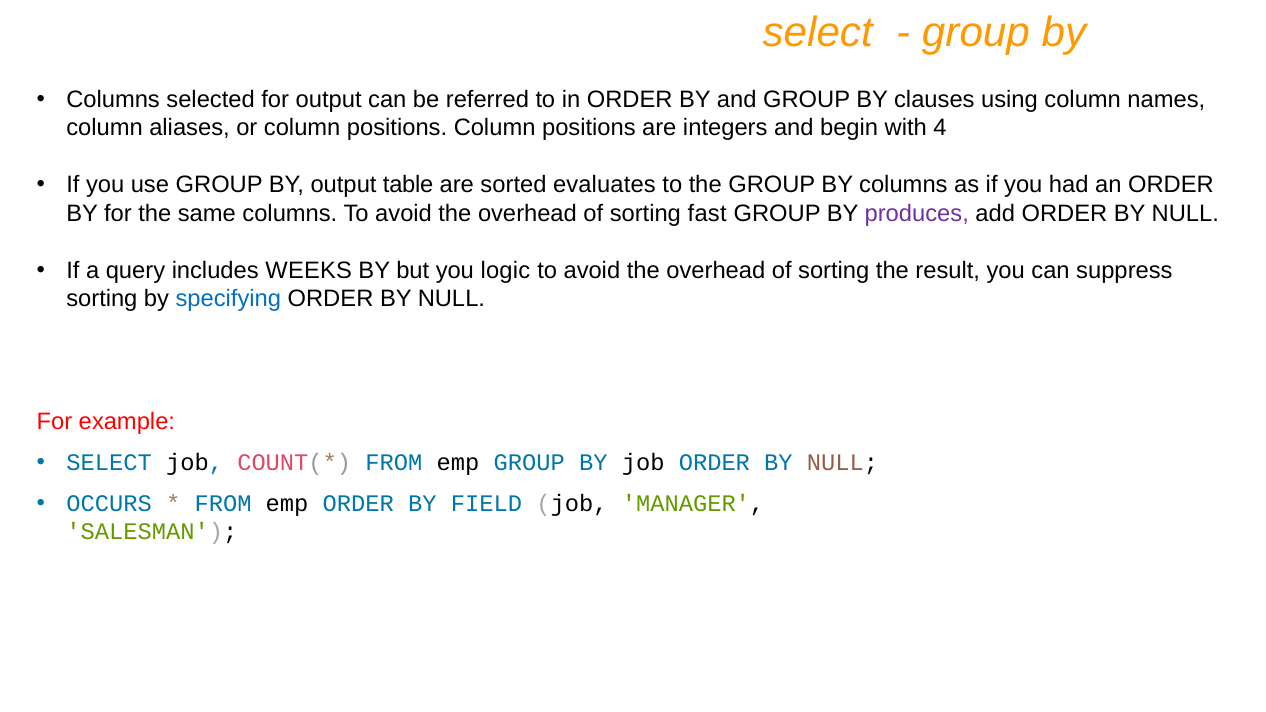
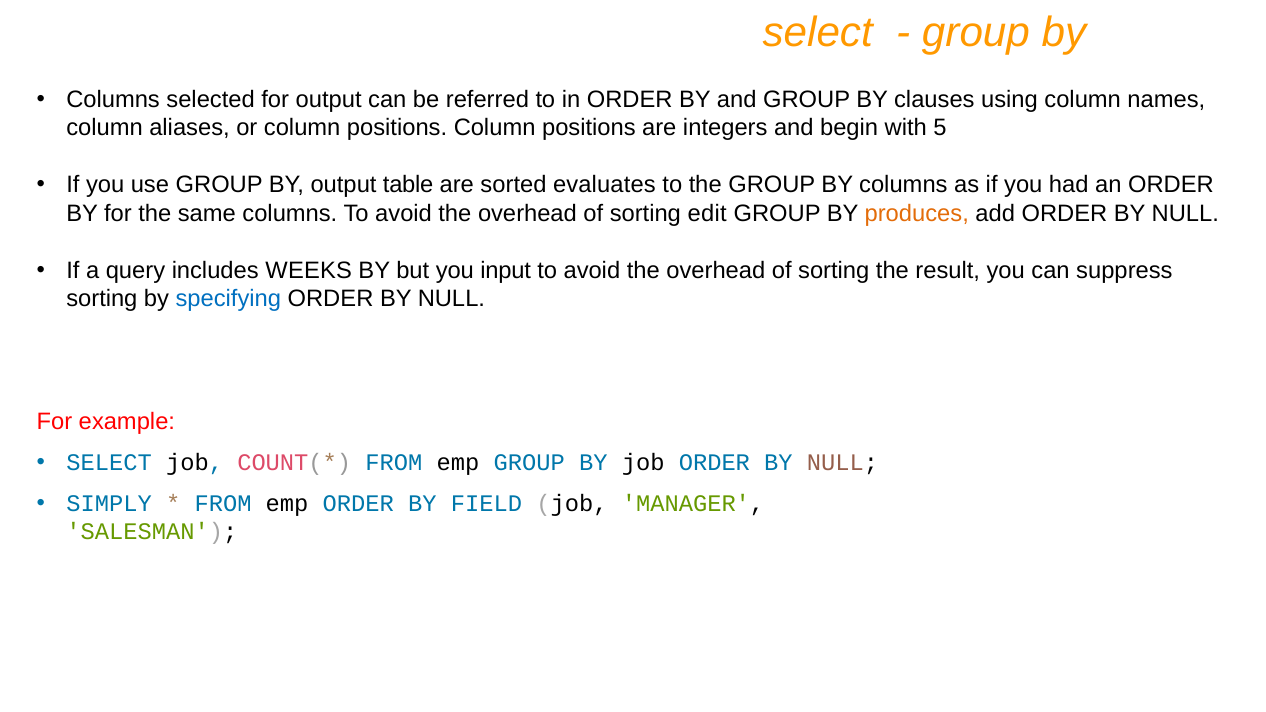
4: 4 -> 5 (940, 128)
fast: fast -> edit (707, 214)
produces colour: purple -> orange (917, 214)
logic: logic -> input (506, 271)
OCCURS: OCCURS -> SIMPLY (109, 504)
